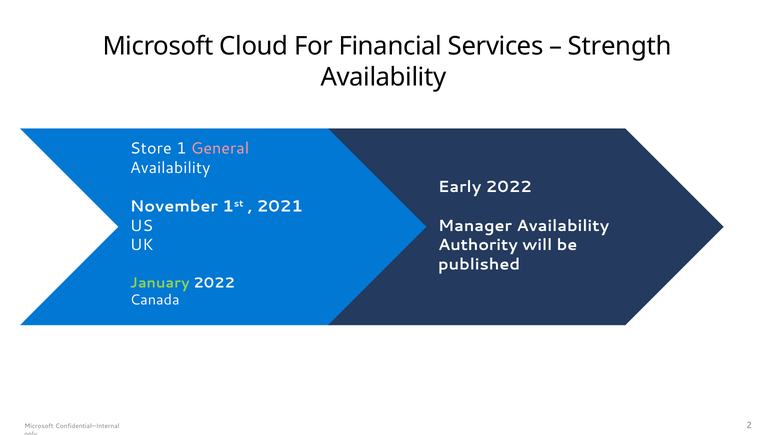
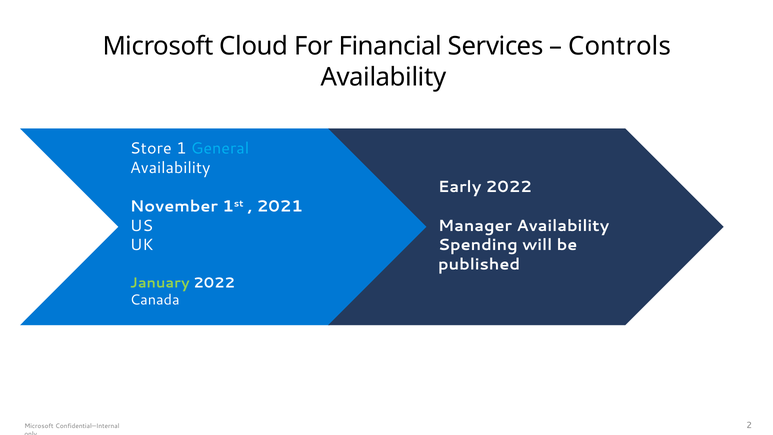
Strength: Strength -> Controls (620, 46)
General colour: pink -> light blue (220, 148)
Authority: Authority -> Spending (478, 245)
